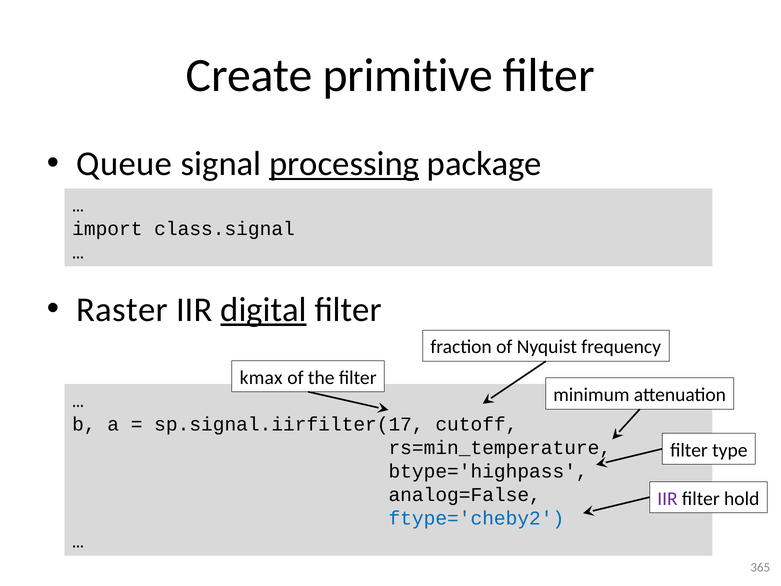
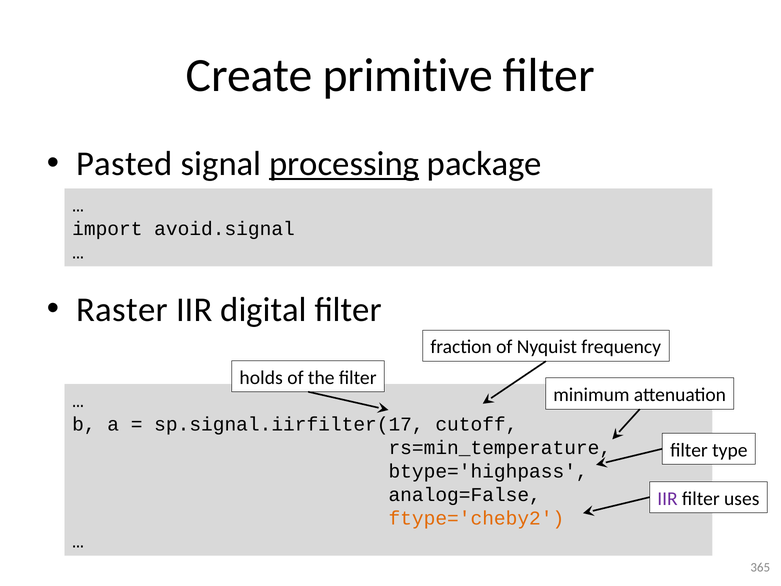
Queue: Queue -> Pasted (124, 164)
class.signal: class.signal -> avoid.signal (225, 229)
digital underline: present -> none (264, 310)
kmax: kmax -> holds (261, 377)
hold: hold -> uses (742, 498)
ftype='cheby2 colour: blue -> orange (476, 518)
